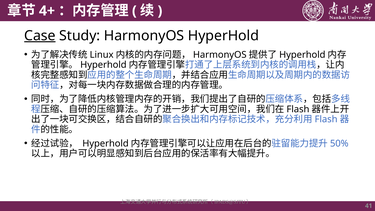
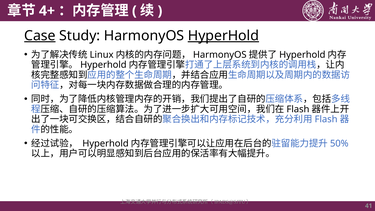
HyperHold underline: none -> present (223, 36)
